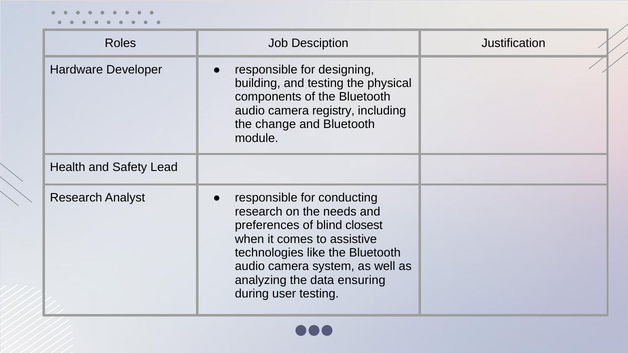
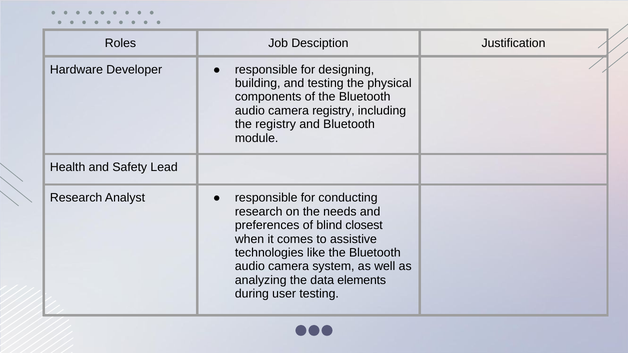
the change: change -> registry (276, 124)
ensuring: ensuring -> elements (362, 280)
